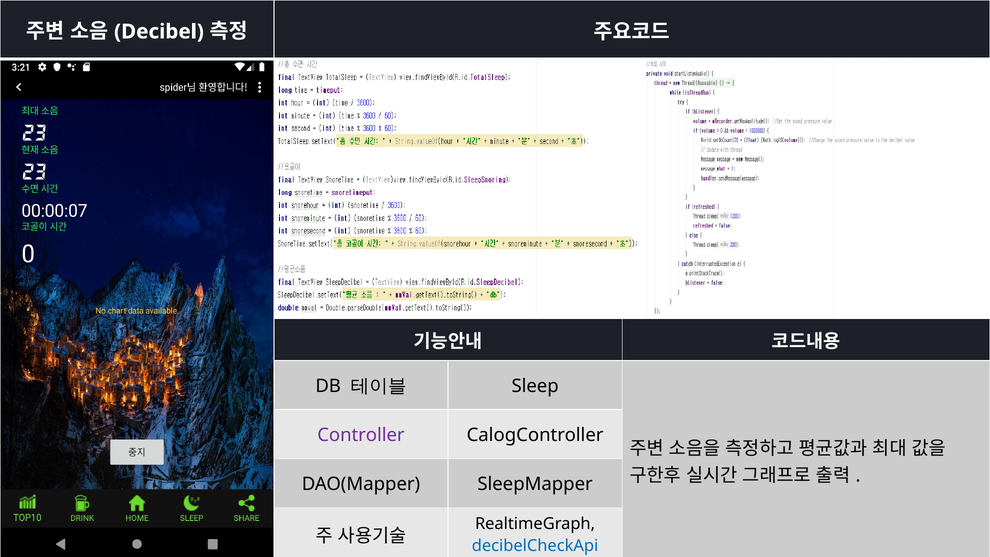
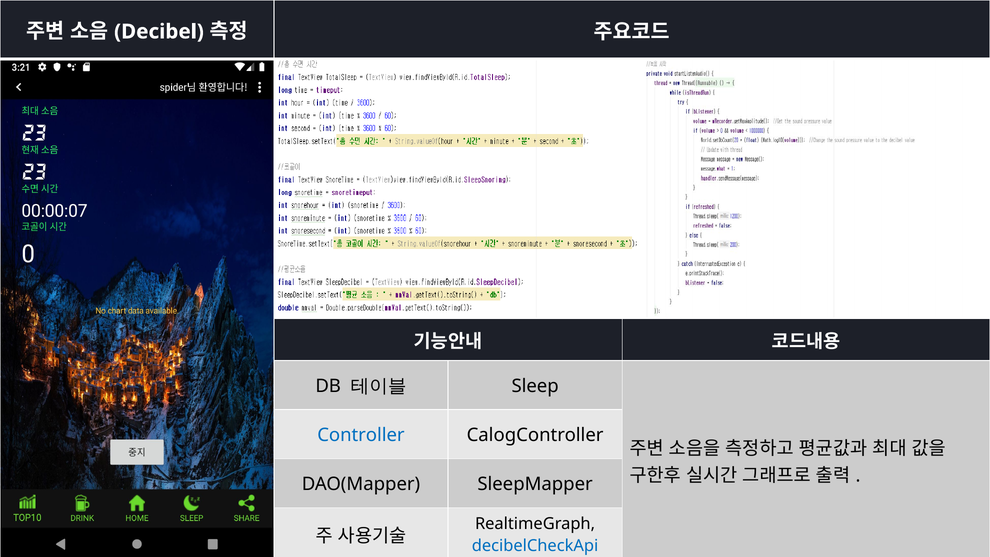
Controller colour: purple -> blue (361, 435)
